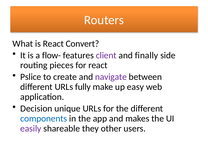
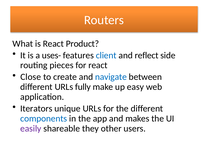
Convert: Convert -> Product (83, 44)
flow-: flow- -> uses- (52, 55)
client colour: purple -> blue (106, 55)
finally: finally -> reflect (147, 55)
Pslice: Pslice -> Close (31, 77)
navigate colour: purple -> blue (111, 77)
Decision: Decision -> Iterators (36, 109)
